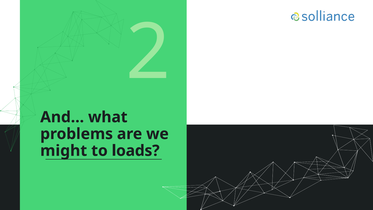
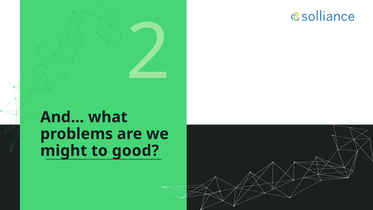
loads: loads -> good (135, 151)
